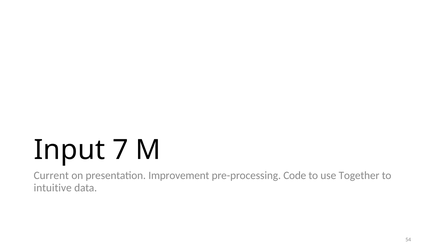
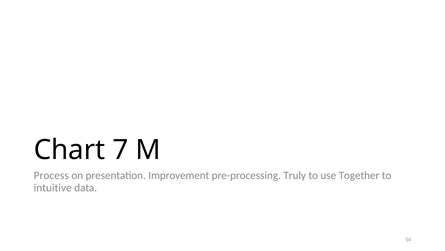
Input: Input -> Chart (70, 150)
Current: Current -> Process (51, 175)
Code: Code -> Truly (295, 175)
